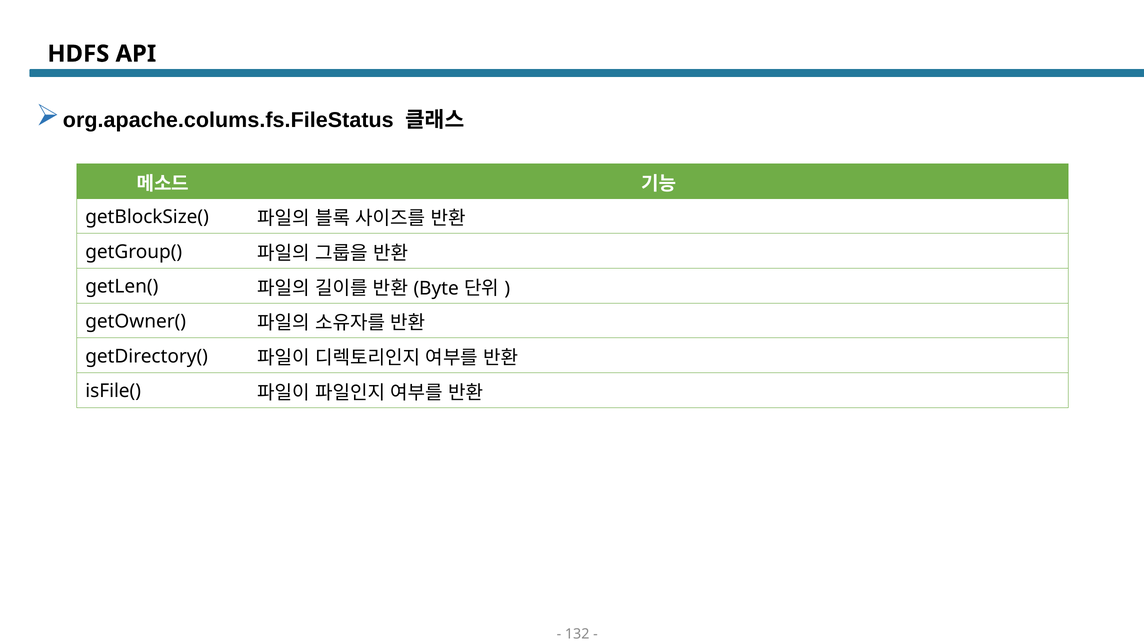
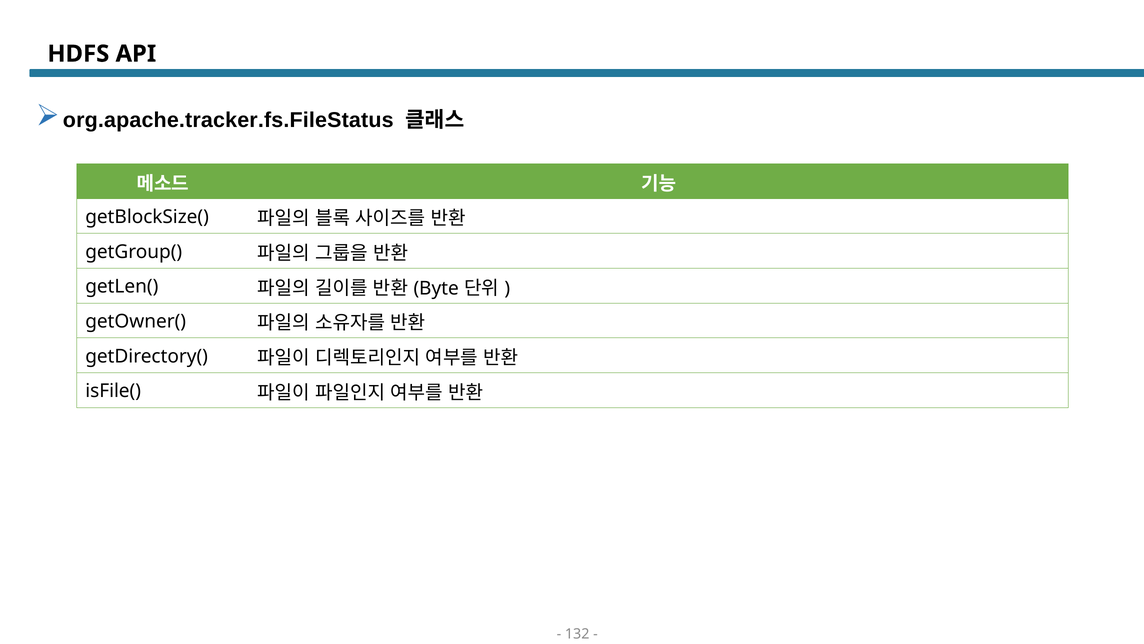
org.apache.colums.fs.FileStatus: org.apache.colums.fs.FileStatus -> org.apache.tracker.fs.FileStatus (228, 120)
